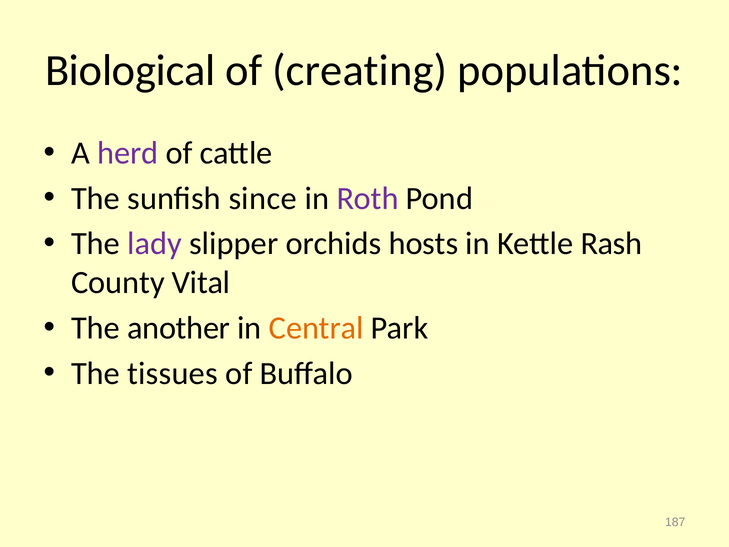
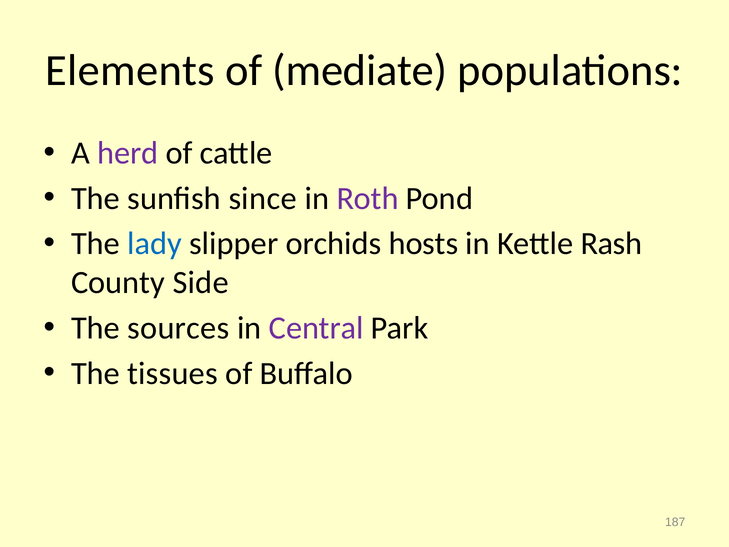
Biological: Biological -> Elements (130, 71)
creating: creating -> mediate (360, 71)
lady colour: purple -> blue (155, 244)
Vital: Vital -> Side (201, 283)
another: another -> sources (178, 328)
Central colour: orange -> purple (316, 328)
